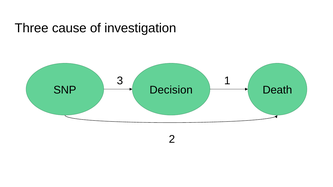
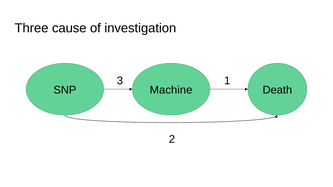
Decision: Decision -> Machine (171, 90)
